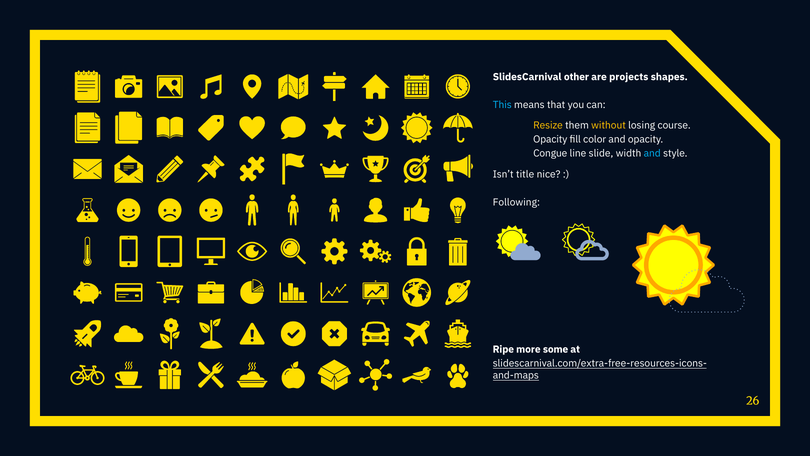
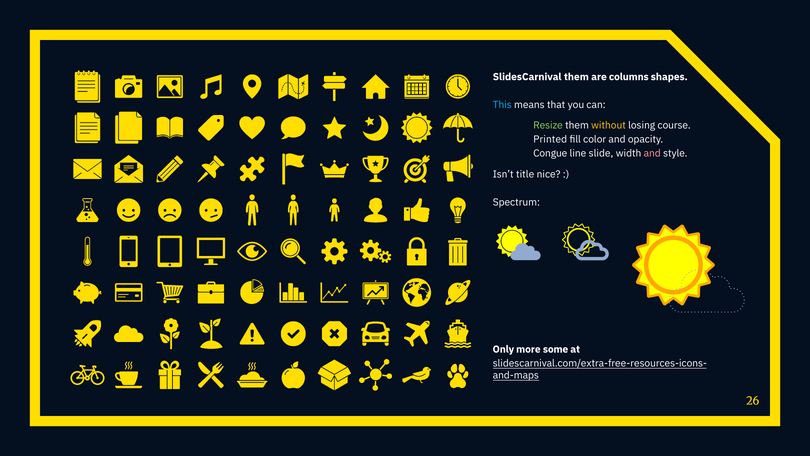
SlidesCarnival other: other -> them (576, 77)
projects: projects -> columns (629, 77)
Resize colour: yellow -> light green (548, 126)
Opacity: Opacity -> Printed (550, 140)
and colour: light blue -> pink (652, 154)
Following: Following -> Spectrum (516, 202)
Ripe: Ripe -> Only (503, 349)
